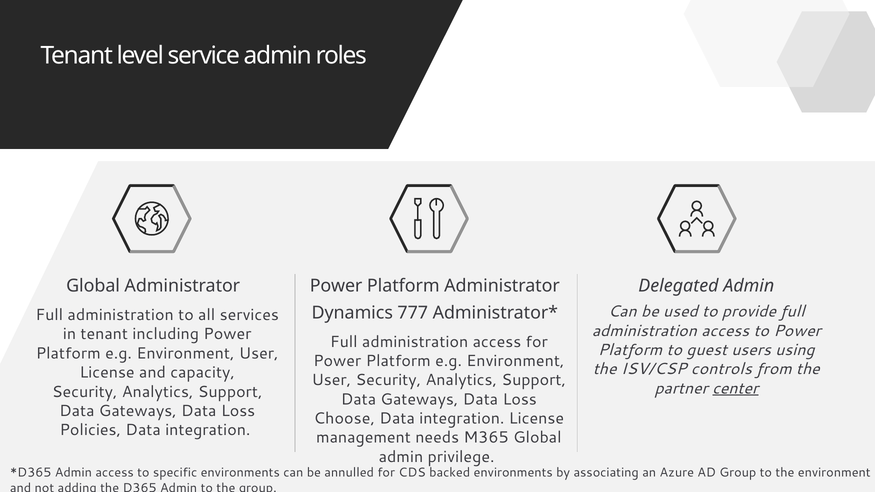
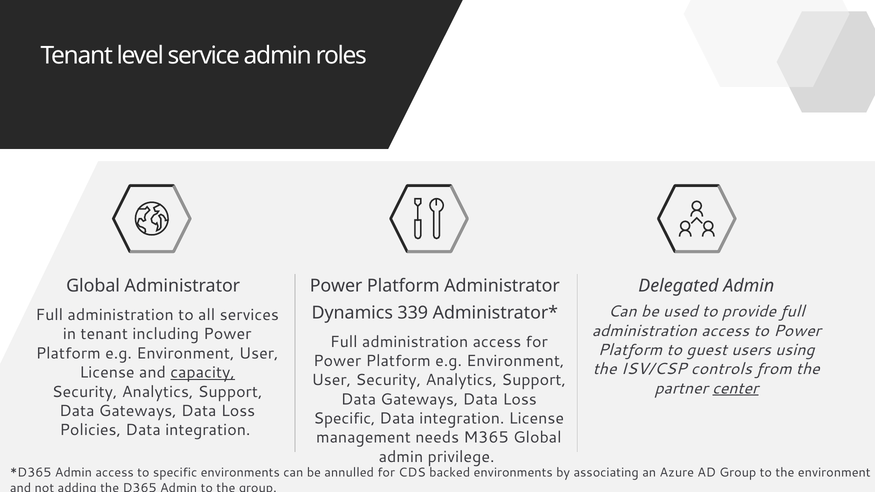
777: 777 -> 339 (413, 313)
capacity underline: none -> present (203, 373)
Choose: Choose -> Specific (344, 419)
